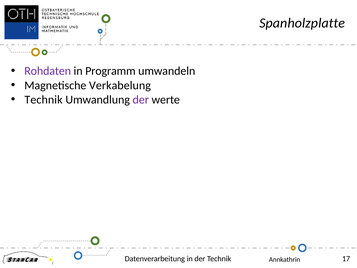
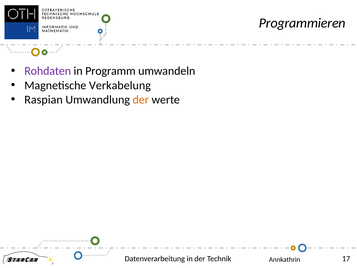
Spanholzplatte: Spanholzplatte -> Programmieren (302, 23)
Technik: Technik -> Raspian (44, 100)
der colour: purple -> orange (141, 100)
